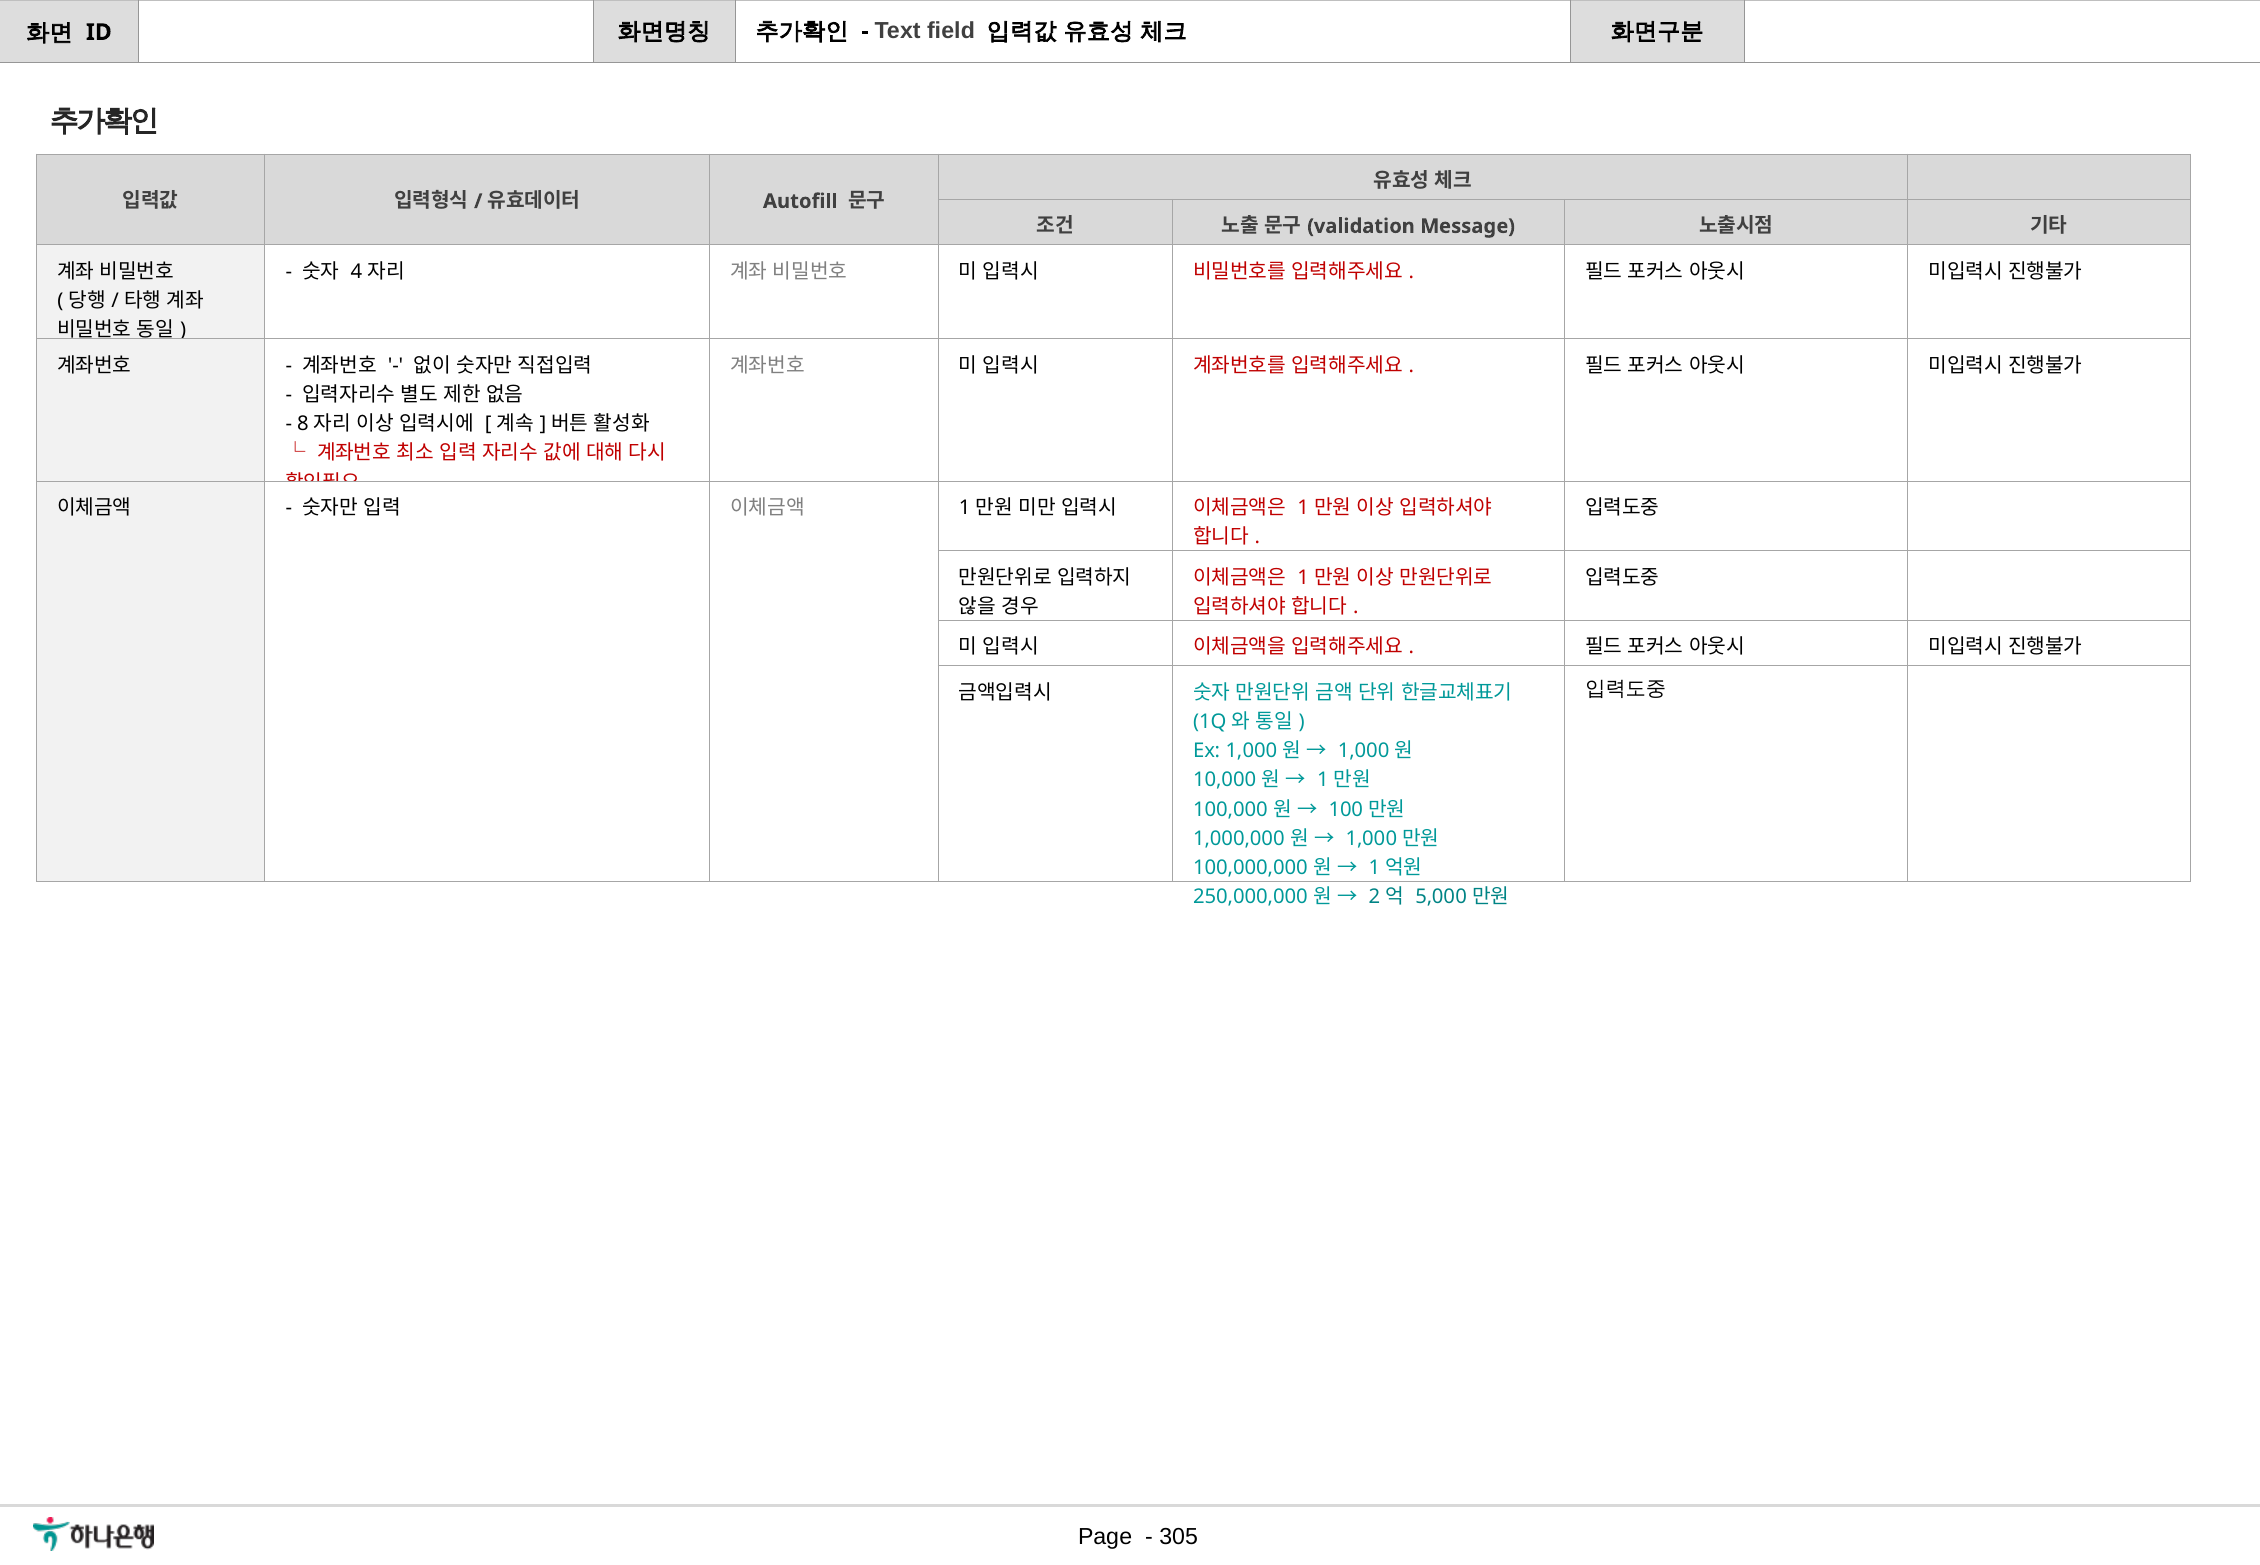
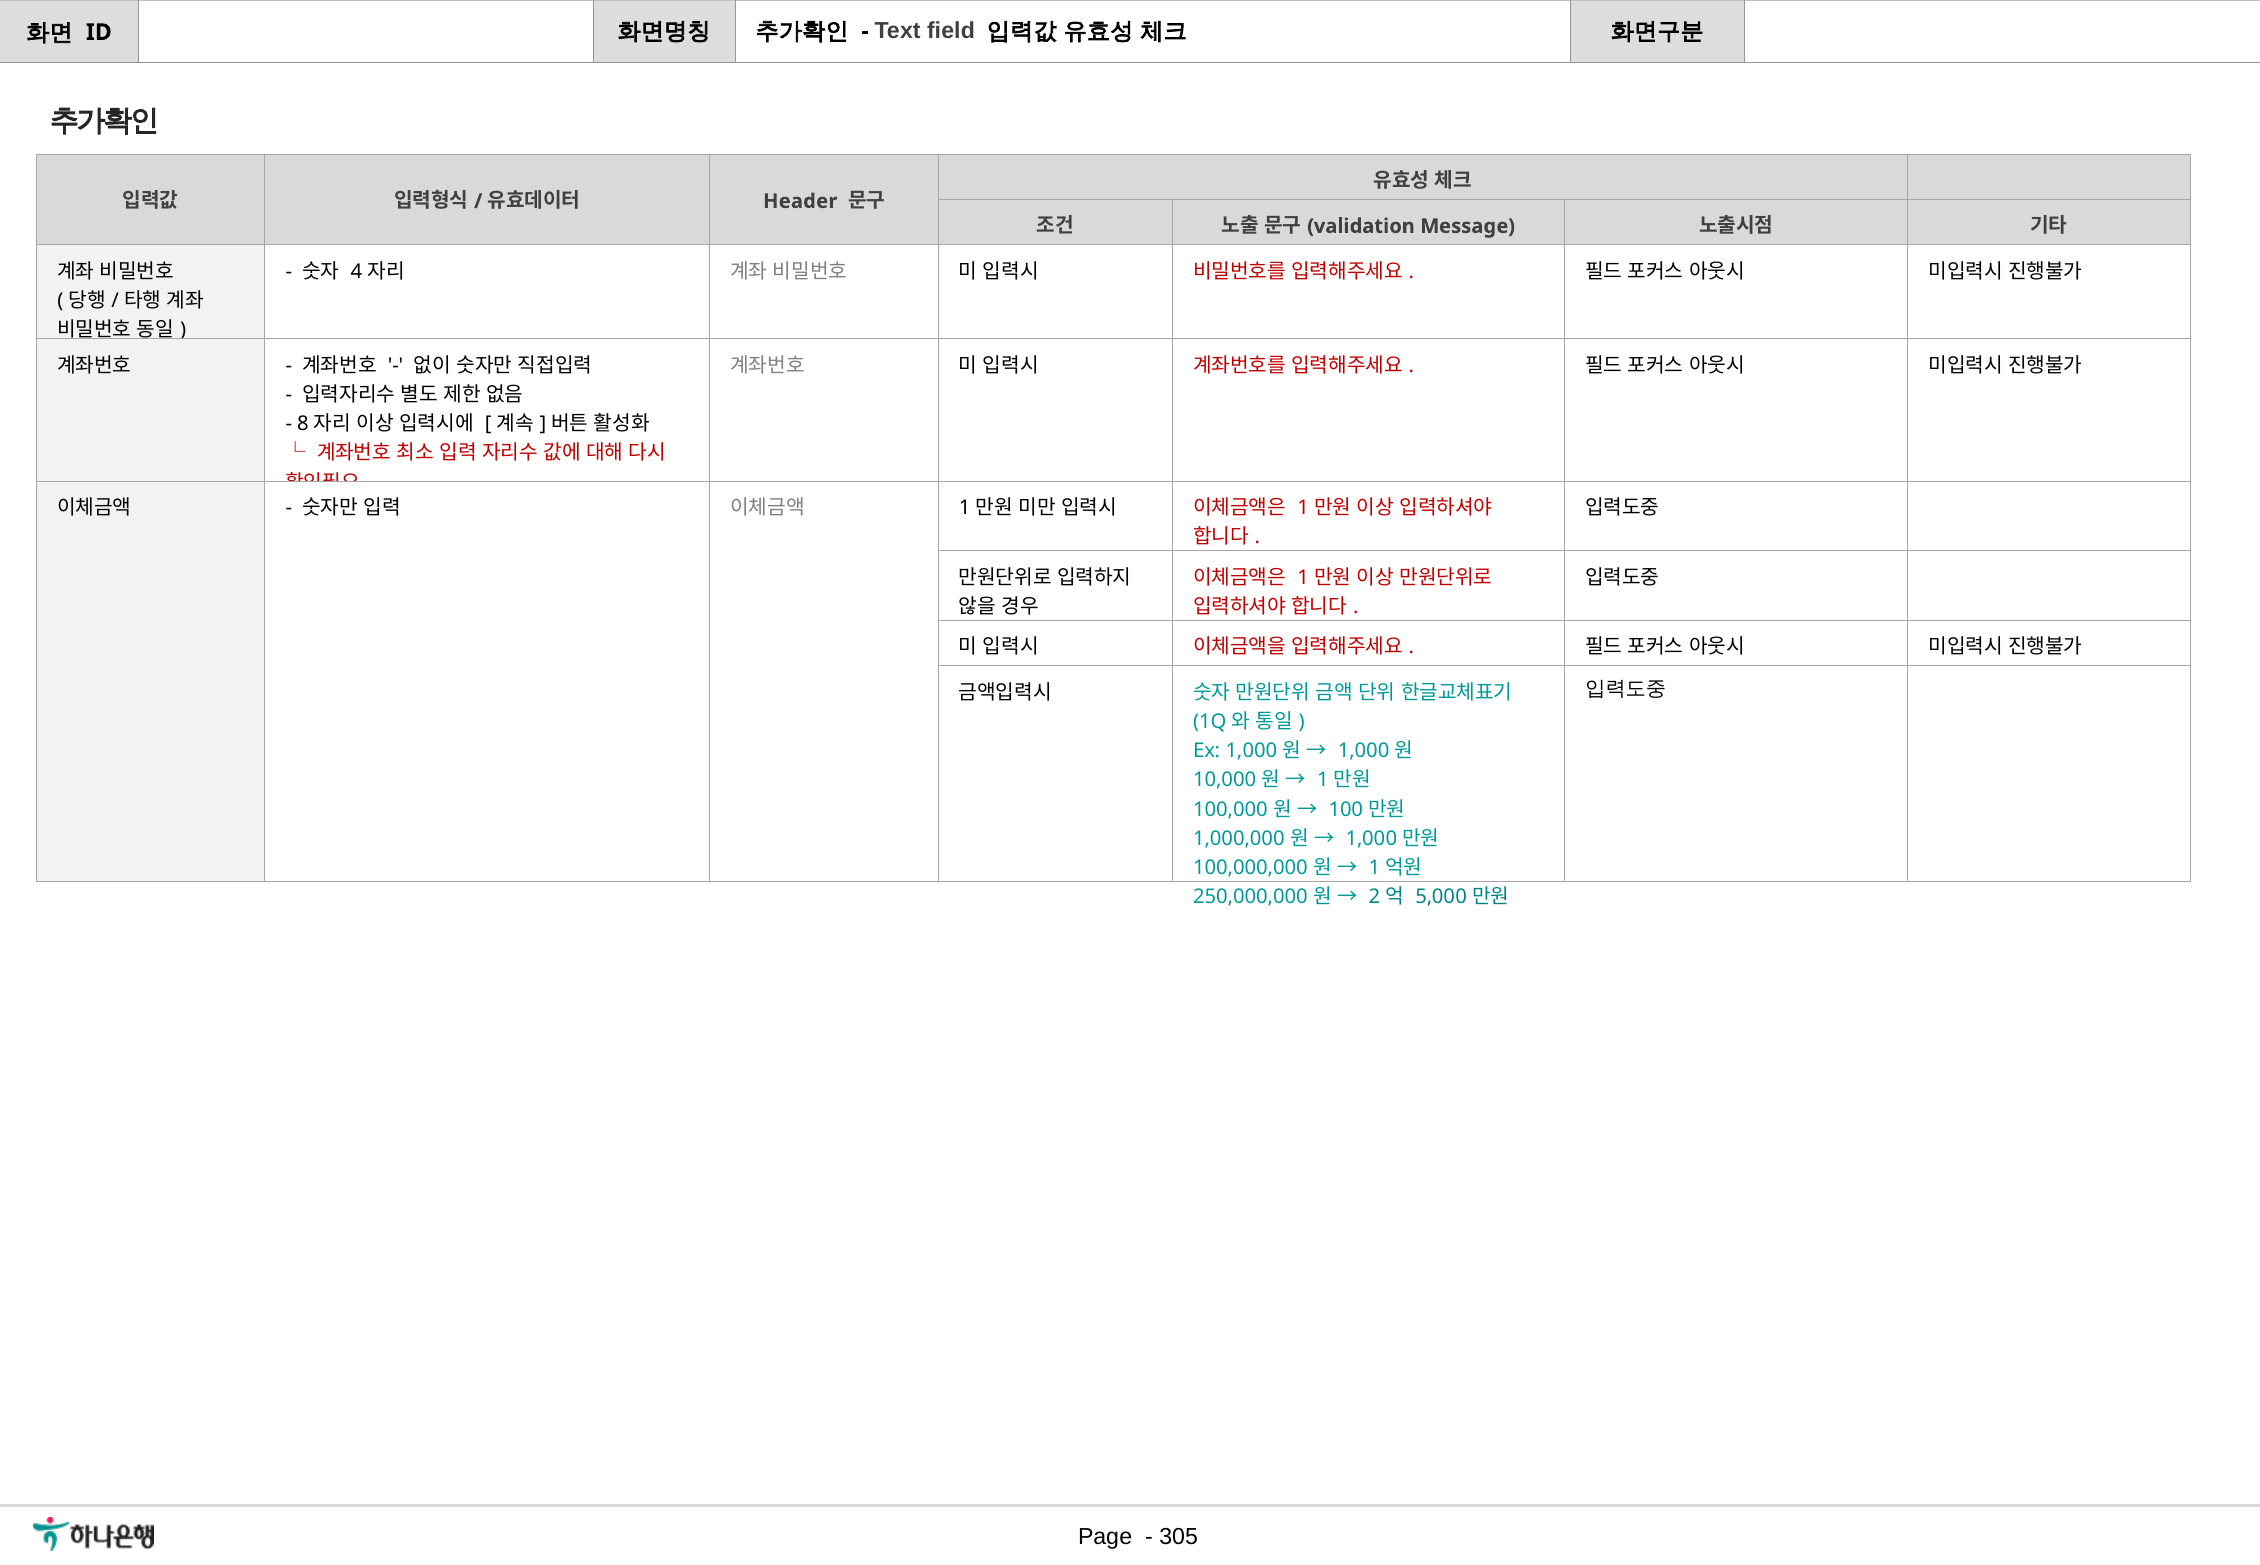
Autofill: Autofill -> Header (800, 201)
